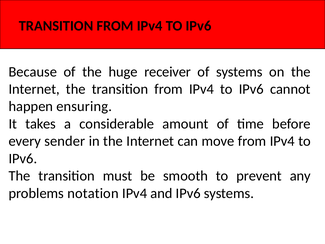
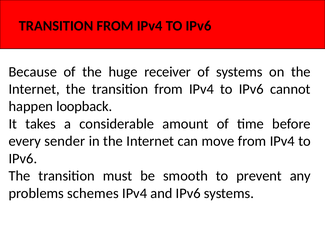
ensuring: ensuring -> loopback (84, 106)
notation: notation -> schemes (93, 193)
